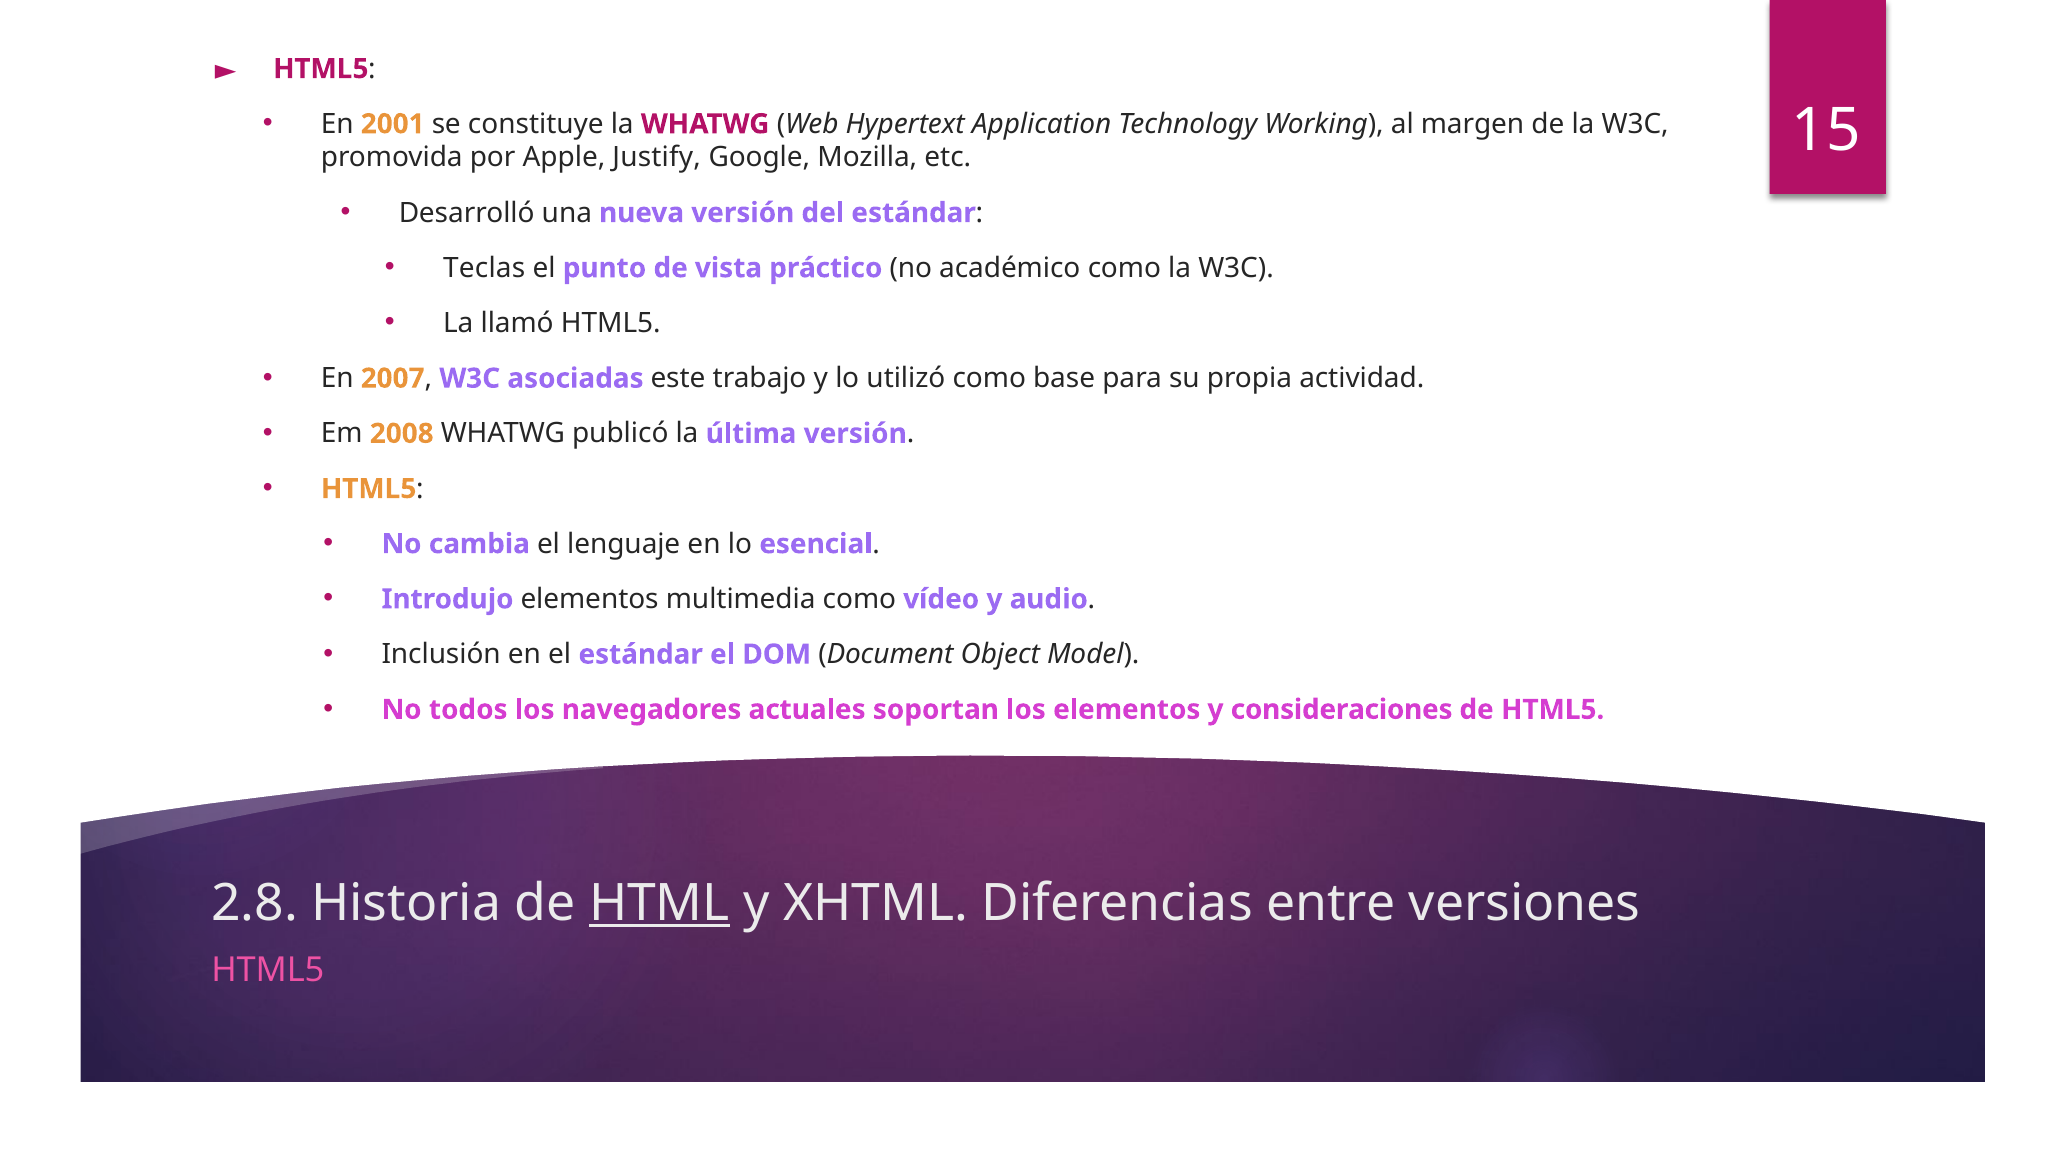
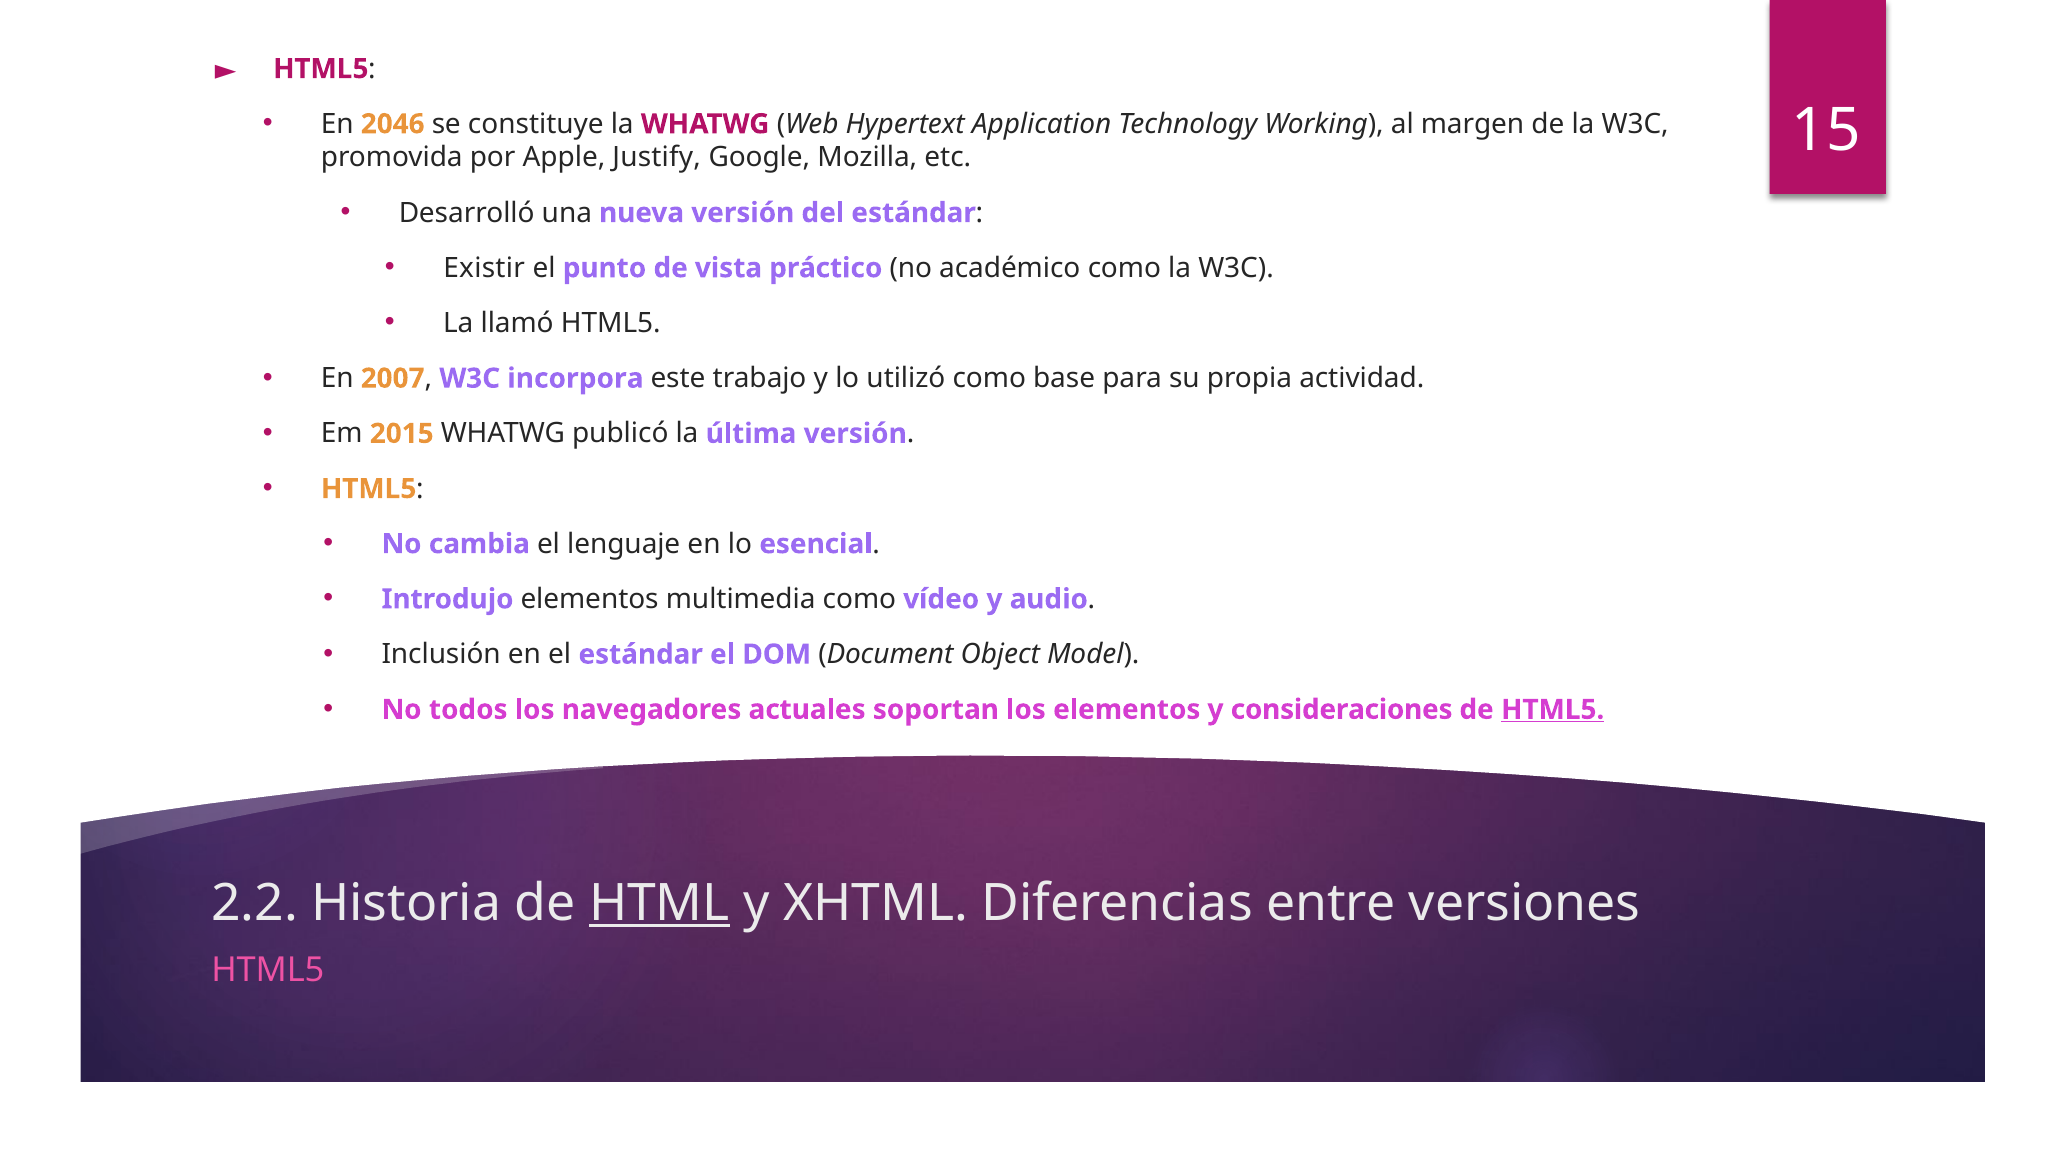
2001: 2001 -> 2046 (393, 124)
Teclas: Teclas -> Existir (484, 268)
asociadas: asociadas -> incorpora (575, 378)
2008: 2008 -> 2015 (402, 433)
HTML5 underline: none -> present (1553, 709)
2.8: 2.8 -> 2.2 (255, 903)
